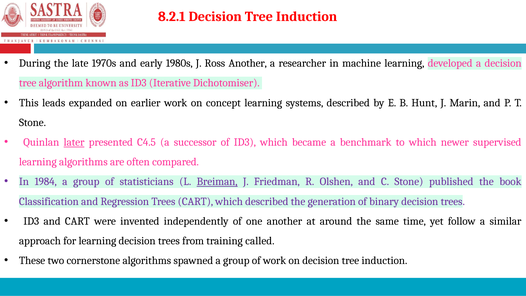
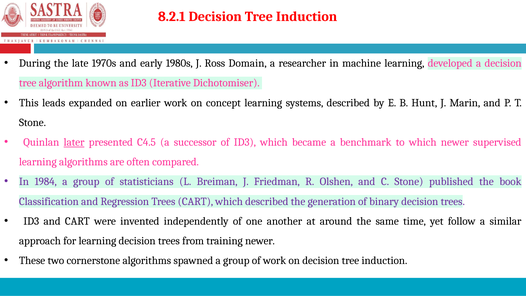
Ross Another: Another -> Domain (248, 63)
Breiman underline: present -> none (217, 182)
training called: called -> newer (260, 241)
